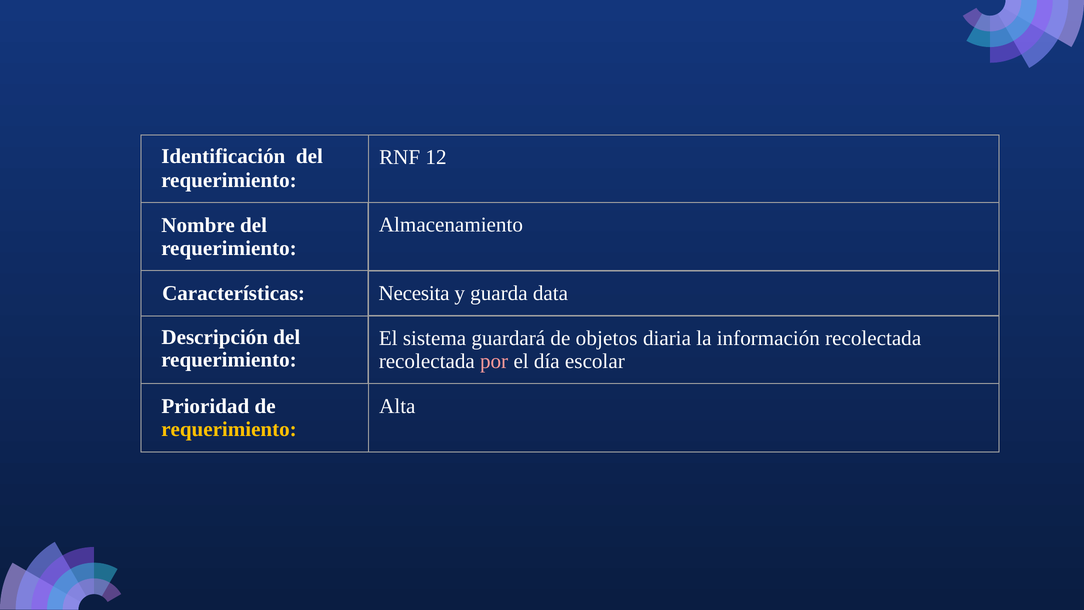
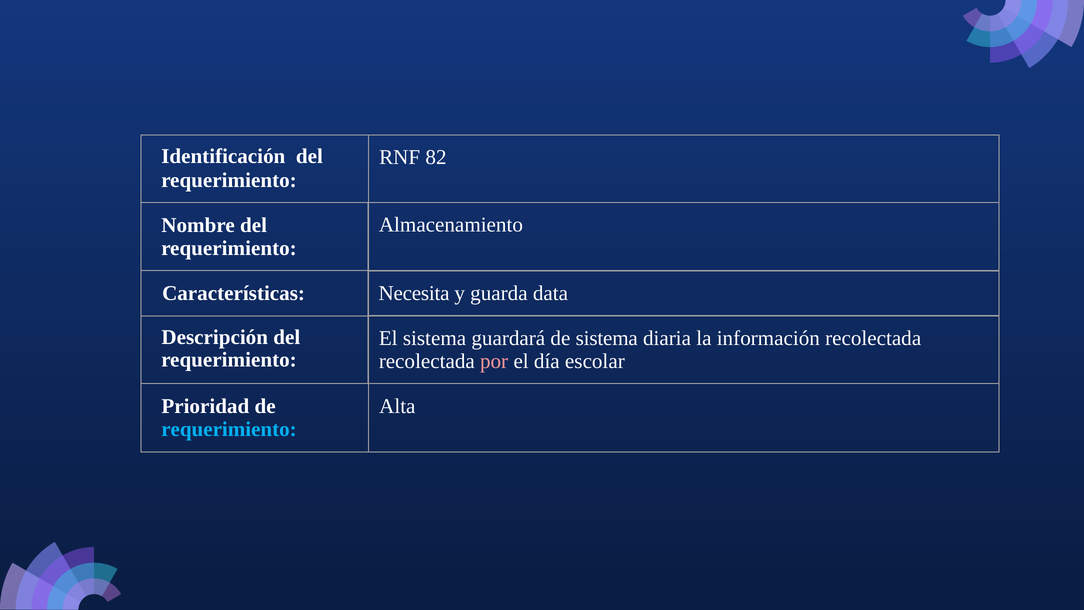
12: 12 -> 82 (436, 157)
de objetos: objetos -> sistema (607, 338)
requerimiento colour: yellow -> light blue (229, 429)
